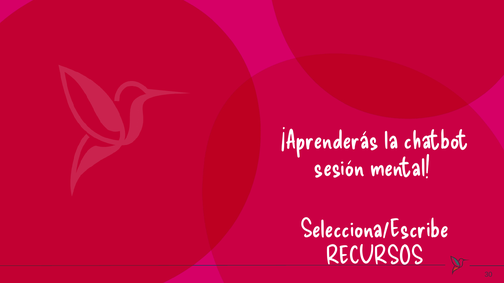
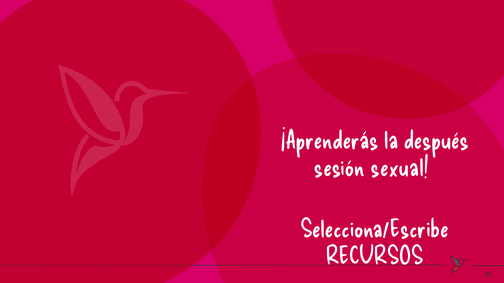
chatbot: chatbot -> después (436, 141)
mental: mental -> sexual (400, 168)
